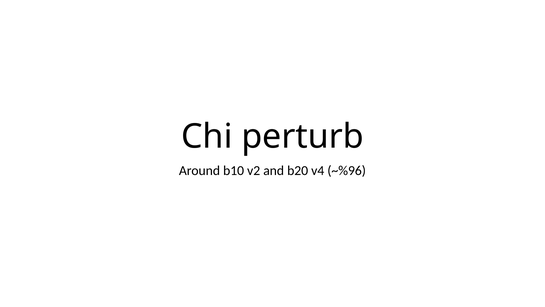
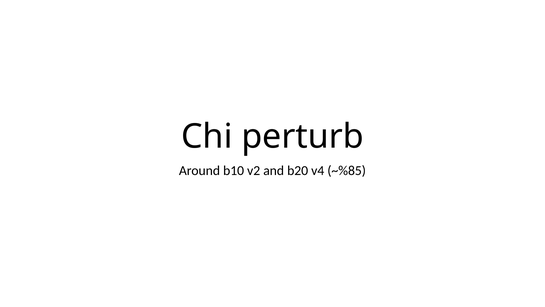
~%96: ~%96 -> ~%85 (347, 170)
